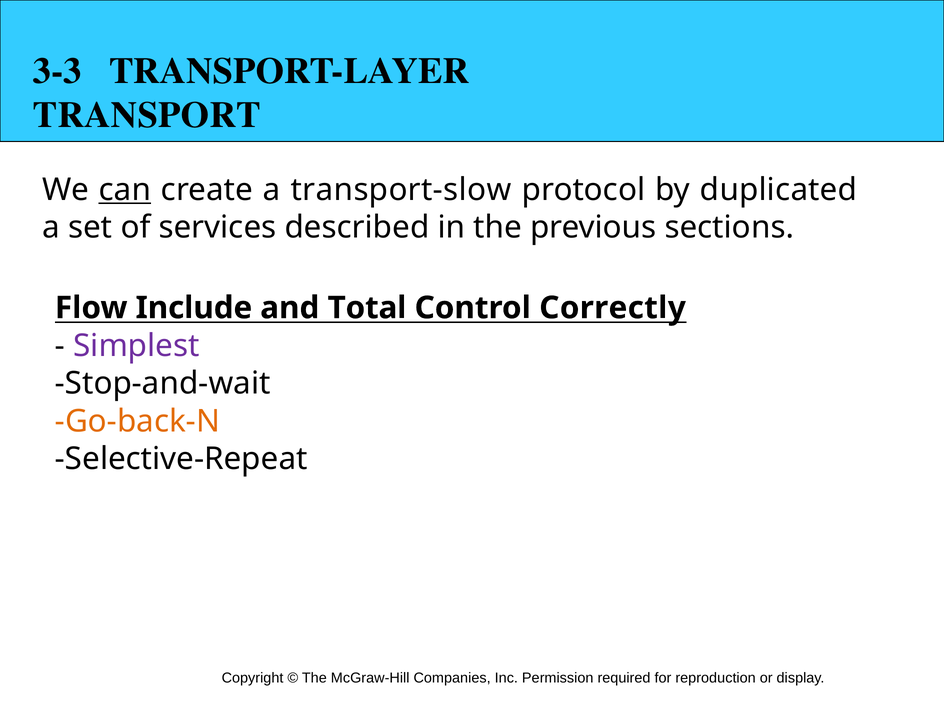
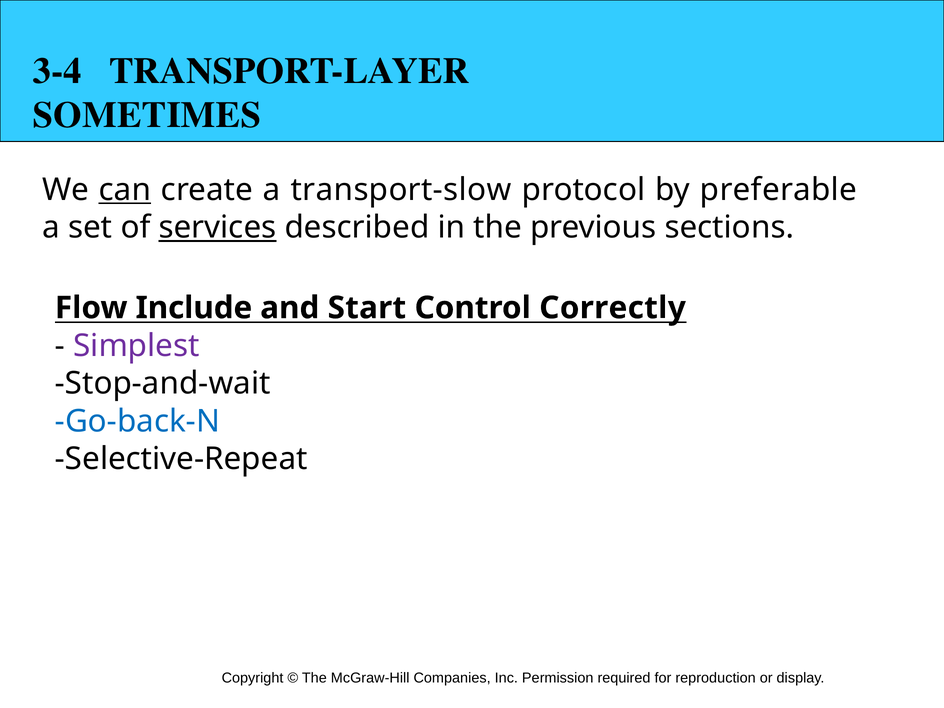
3-3: 3-3 -> 3-4 (57, 71)
TRANSPORT: TRANSPORT -> SOMETIMES (147, 115)
duplicated: duplicated -> preferable (779, 190)
services underline: none -> present (217, 227)
Total: Total -> Start (367, 308)
Go-back-N colour: orange -> blue (137, 421)
